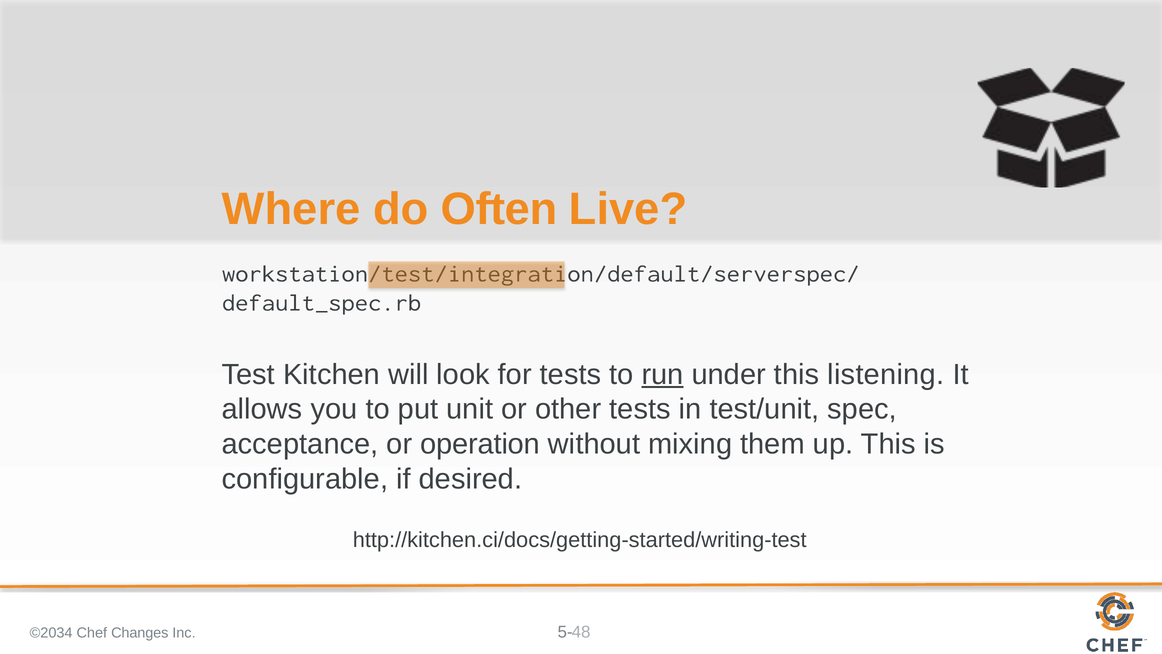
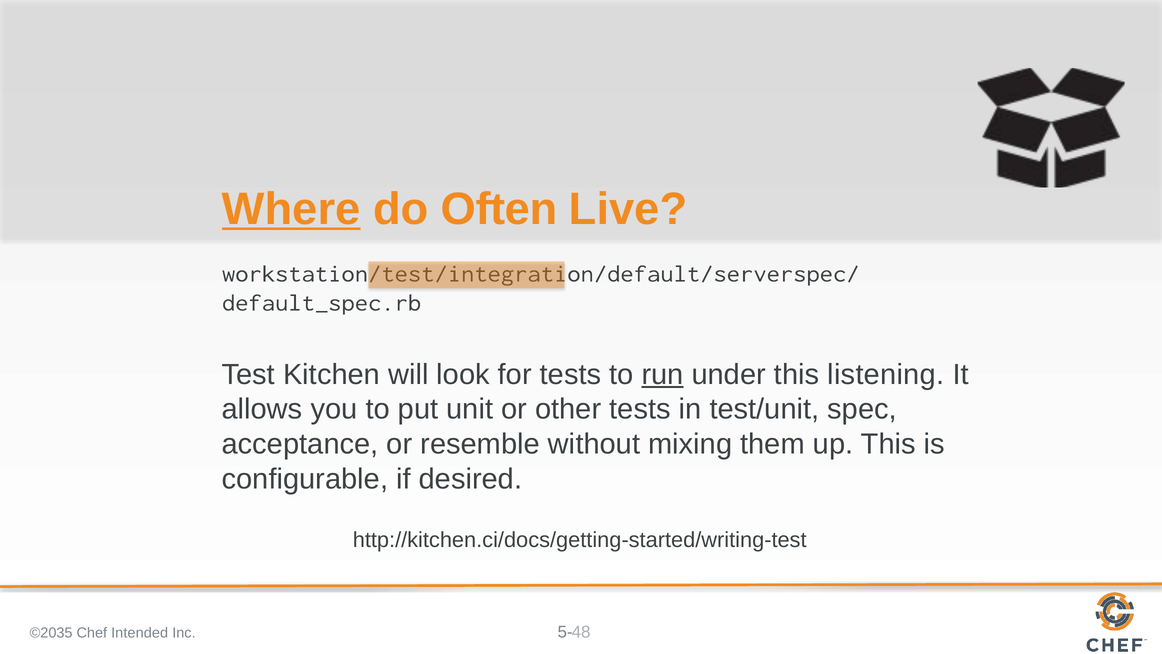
Where underline: none -> present (291, 209)
operation: operation -> resemble (480, 444)
©2034: ©2034 -> ©2035 (51, 632)
Changes: Changes -> Intended (140, 632)
